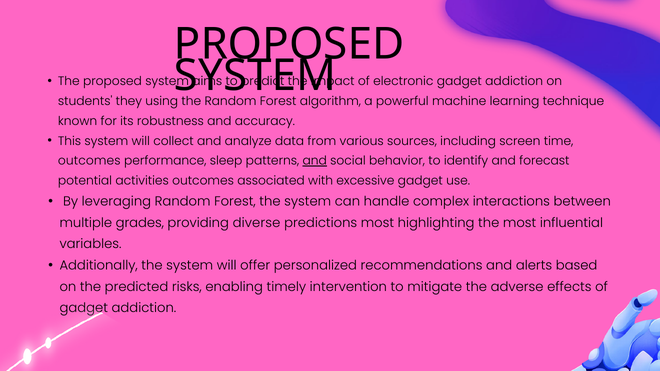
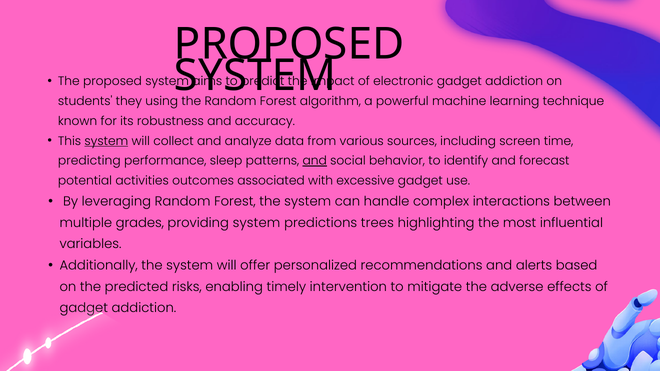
system underline: none -> present (106, 141)
outcomes: outcomes -> predicting (89, 161)
providing diverse: diverse -> system (256, 223)
predictions most: most -> trees (377, 223)
